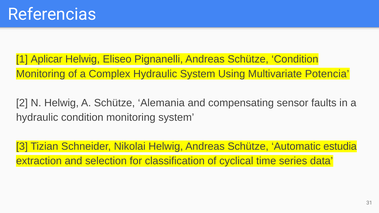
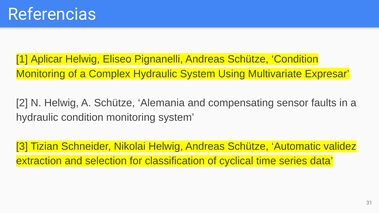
Potencia: Potencia -> Expresar (327, 74)
estudia: estudia -> validez (340, 147)
